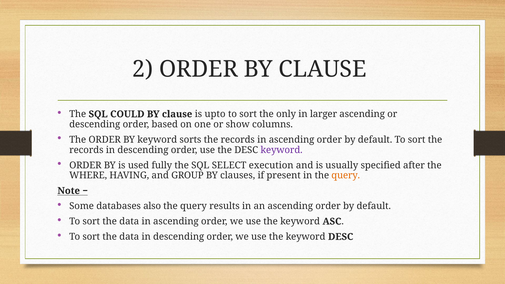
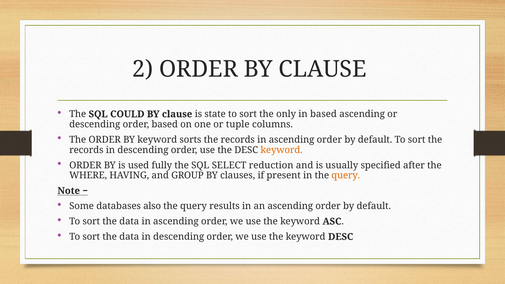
upto: upto -> state (215, 114)
in larger: larger -> based (323, 114)
show: show -> tuple (238, 124)
keyword colour: purple -> orange (282, 150)
execution: execution -> reduction (271, 165)
